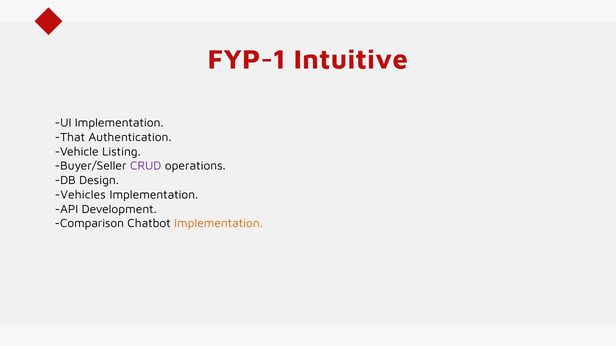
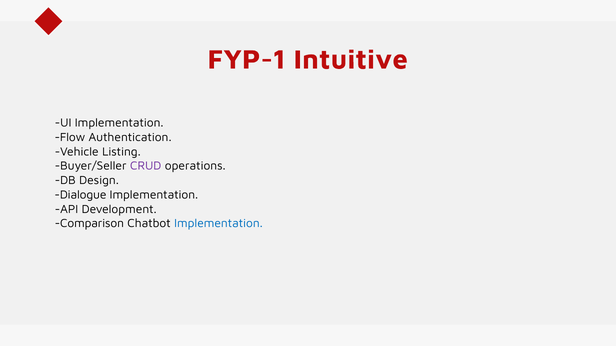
That: That -> Flow (70, 138)
Vehicles: Vehicles -> Dialogue (80, 195)
Implementation colour: orange -> blue (219, 224)
